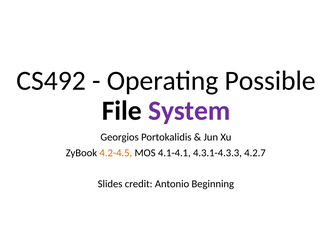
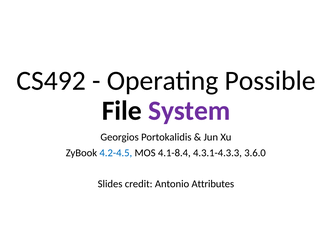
4.2-4.5 colour: orange -> blue (116, 153)
4.1-4.1: 4.1-4.1 -> 4.1-8.4 (174, 153)
4.2.7: 4.2.7 -> 3.6.0 (255, 153)
Beginning: Beginning -> Attributes (213, 184)
